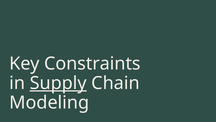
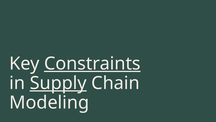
Constraints underline: none -> present (92, 63)
